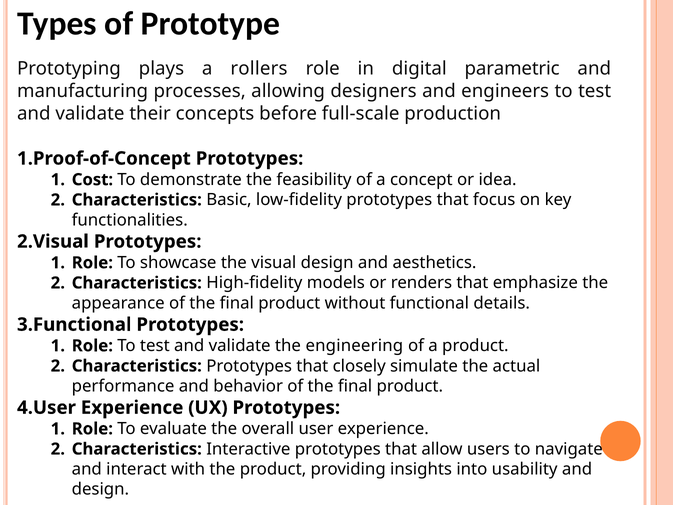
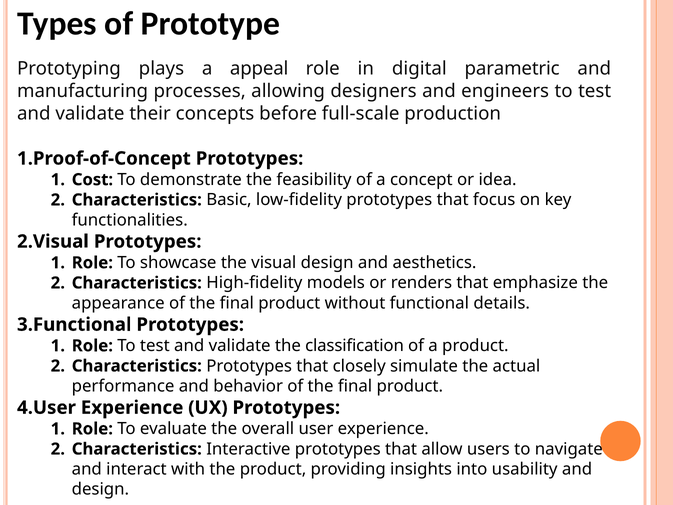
rollers: rollers -> appeal (259, 69)
engineering: engineering -> classification (355, 346)
